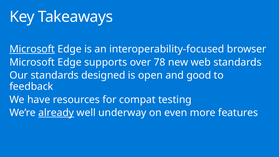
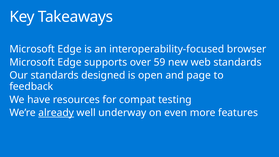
Microsoft underline: present -> none (32, 49)
78: 78 -> 59 (160, 62)
good: good -> page (199, 75)
